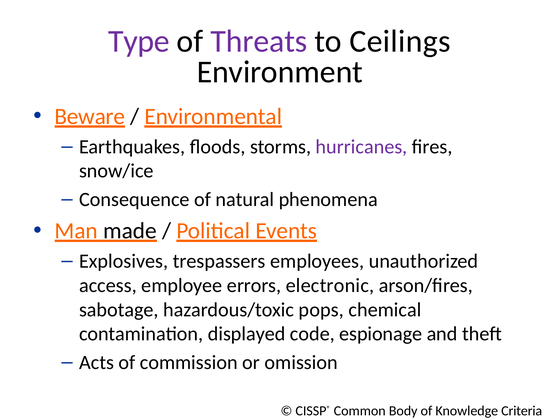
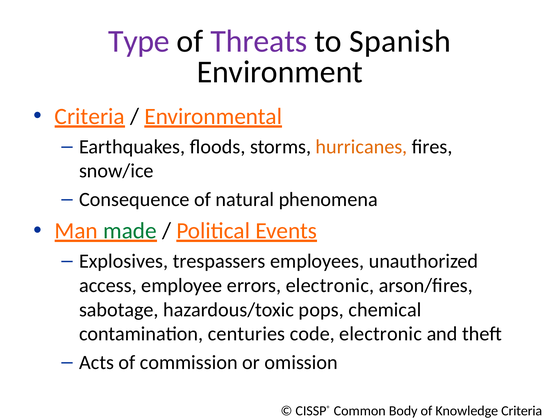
Ceilings: Ceilings -> Spanish (400, 41)
Beware: Beware -> Criteria (90, 116)
hurricanes colour: purple -> orange (361, 147)
made colour: black -> green (130, 231)
displayed: displayed -> centuries (247, 334)
code espionage: espionage -> electronic (381, 334)
